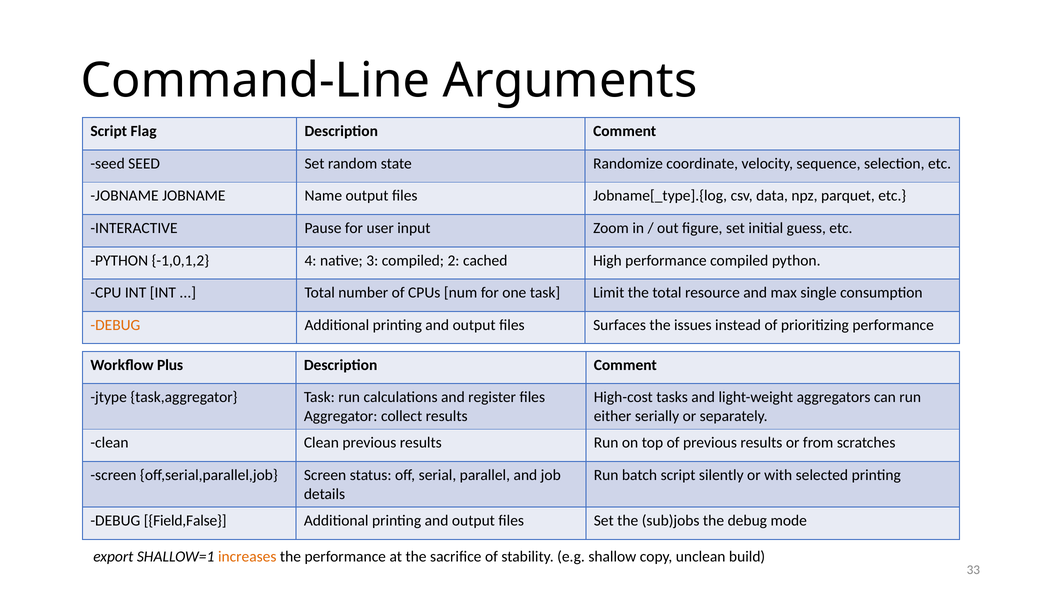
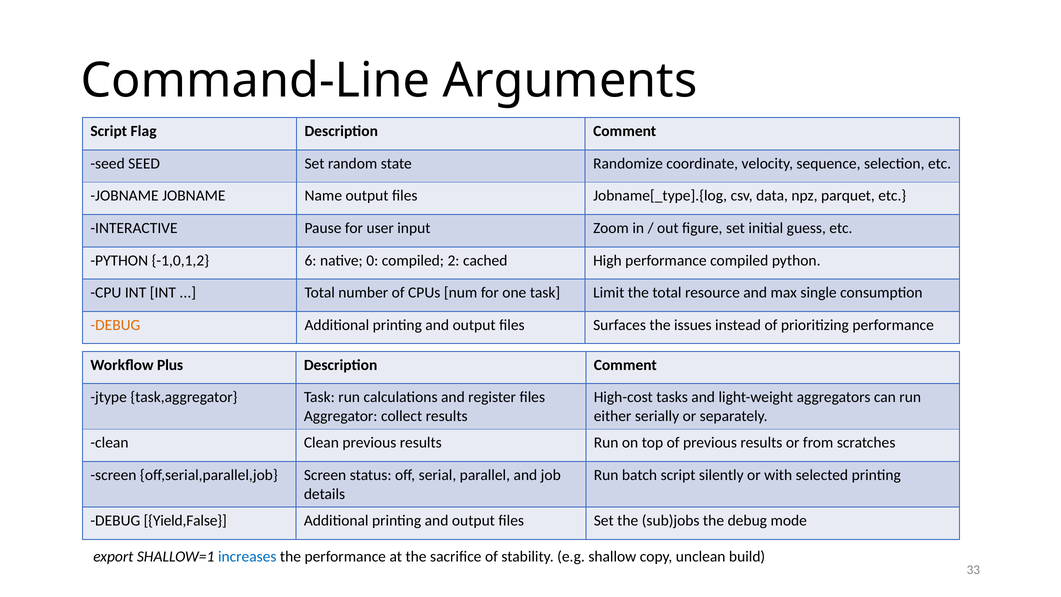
4: 4 -> 6 (311, 260)
3: 3 -> 0 (372, 260)
Field,False: Field,False -> Yield,False (185, 521)
increases colour: orange -> blue (247, 557)
